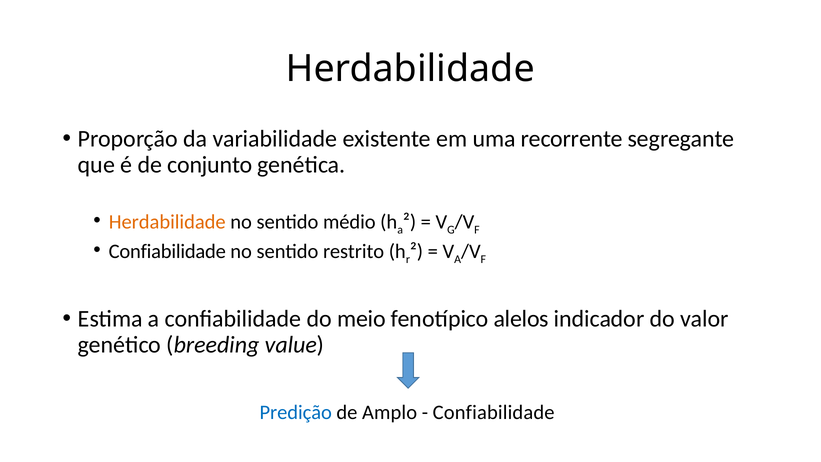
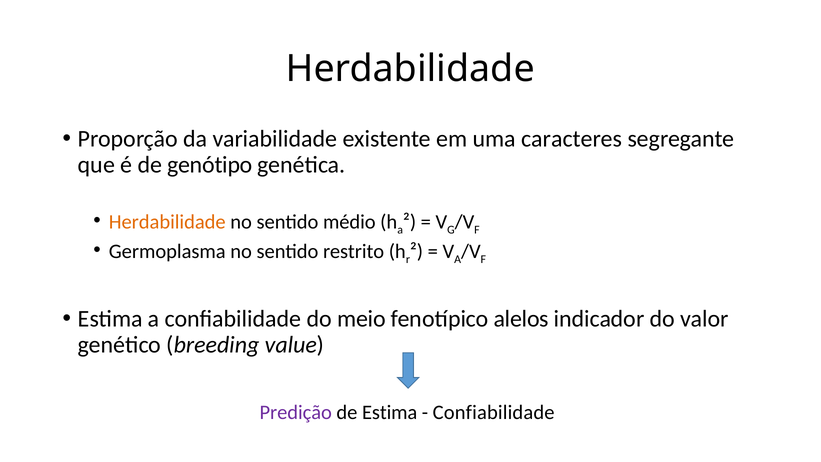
recorrente: recorrente -> caracteres (572, 139)
conjunto: conjunto -> genótipo (210, 165)
Confiabilidade: Confiabilidade -> Germoplasma (167, 251)
Predição colour: blue -> purple (296, 412)
de Amplo: Amplo -> Estima (390, 412)
